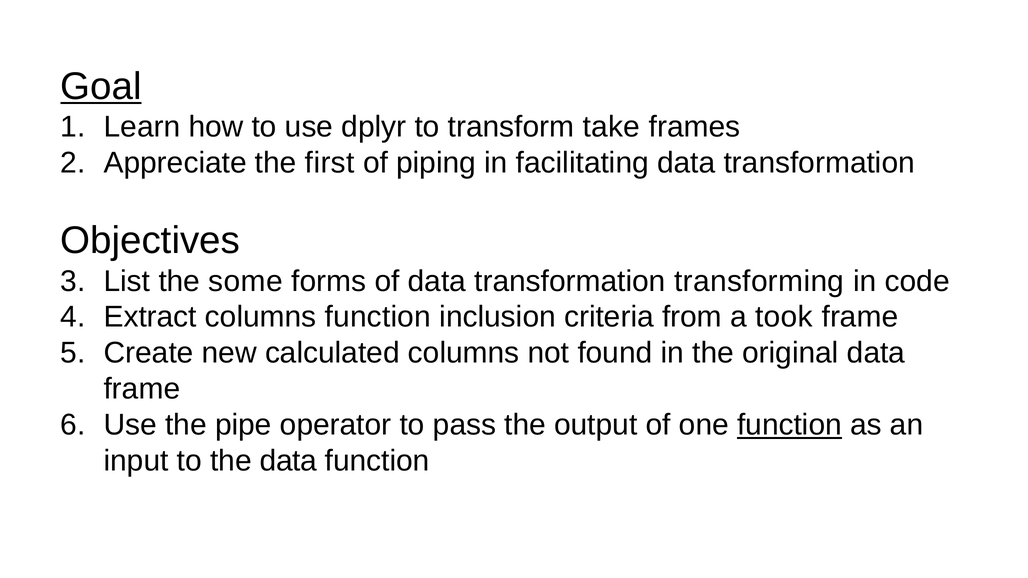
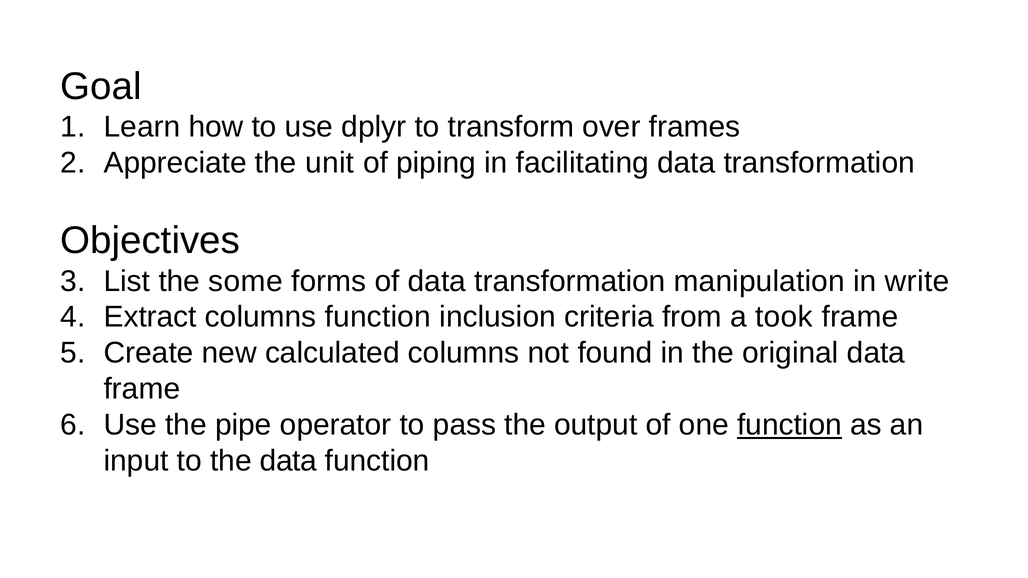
Goal underline: present -> none (101, 86)
take: take -> over (611, 127)
first: first -> unit (330, 163)
transforming: transforming -> manipulation (759, 281)
code: code -> write (917, 281)
